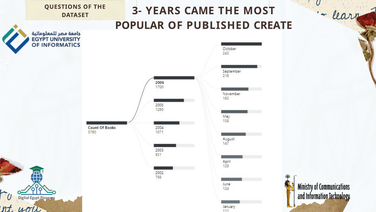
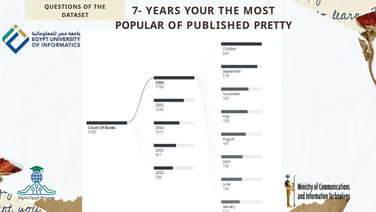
3-: 3- -> 7- (137, 11)
CAME: CAME -> YOUR (199, 11)
CREATE: CREATE -> PRETTY (273, 25)
